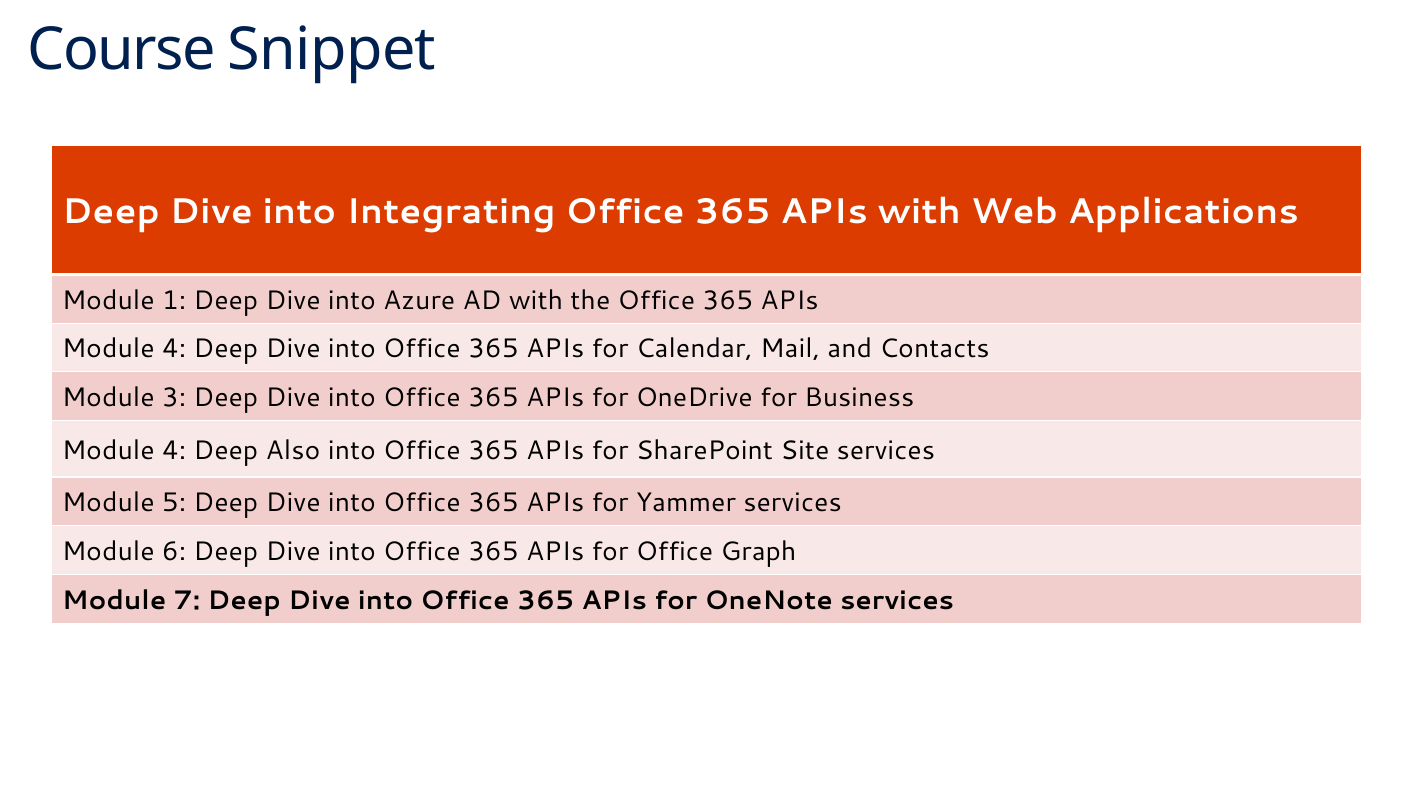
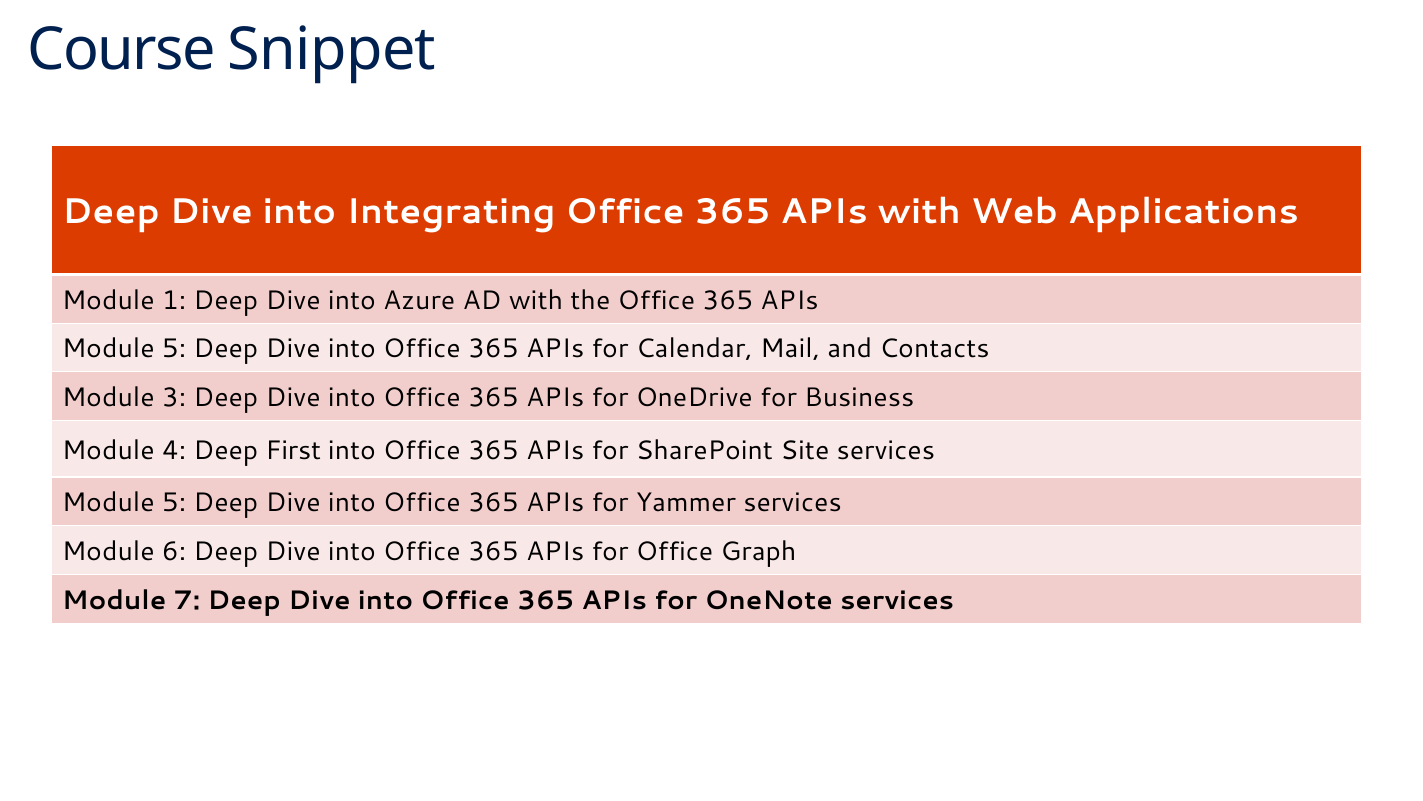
4: 4 -> 5 (174, 349)
Also: Also -> First (293, 450)
